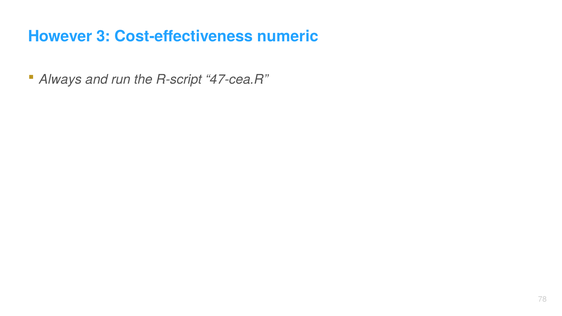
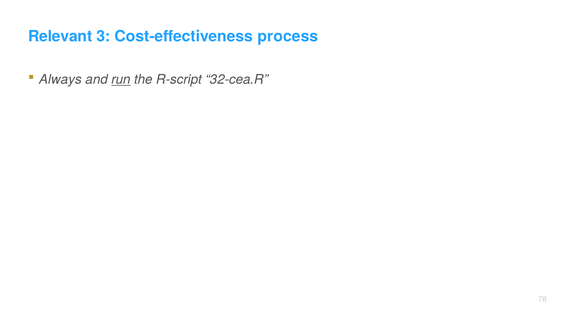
However: However -> Relevant (60, 36)
numeric: numeric -> process (288, 36)
run underline: none -> present (121, 80)
47-cea.R: 47-cea.R -> 32-cea.R (237, 80)
